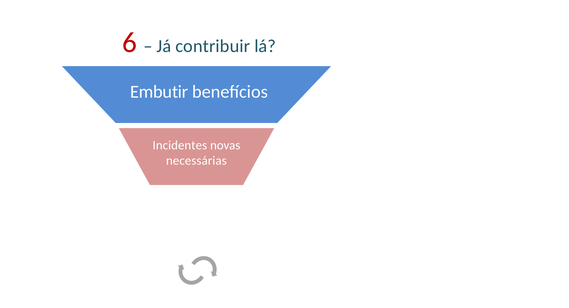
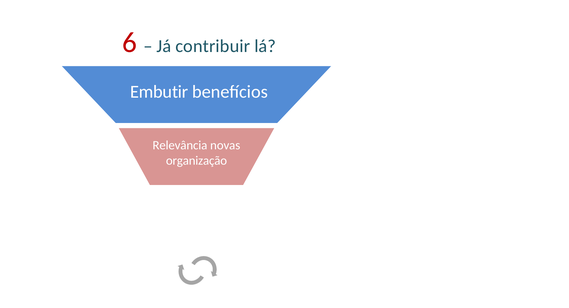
Incidentes: Incidentes -> Relevância (180, 145)
necessárias: necessárias -> organização (197, 161)
